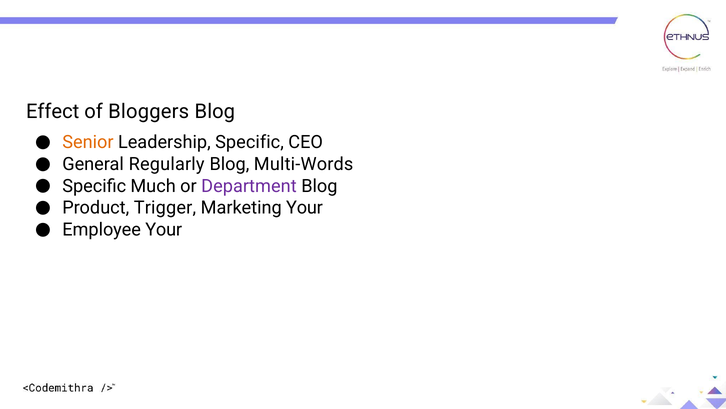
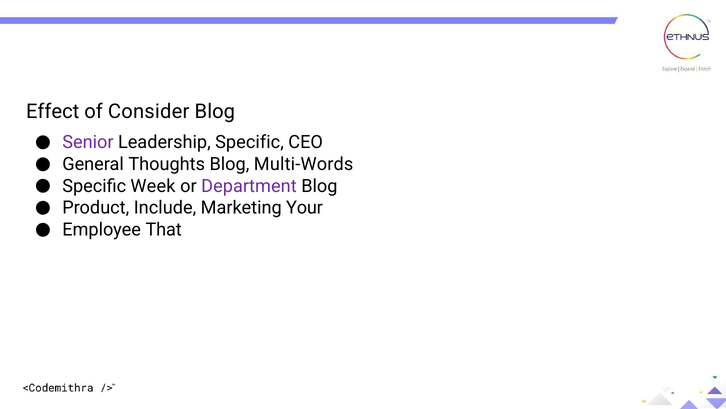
Bloggers: Bloggers -> Consider (149, 111)
Senior colour: orange -> purple (88, 142)
Regularly: Regularly -> Thoughts (167, 164)
Much: Much -> Week (153, 186)
Trigger: Trigger -> Include (165, 208)
Employee Your: Your -> That (164, 229)
